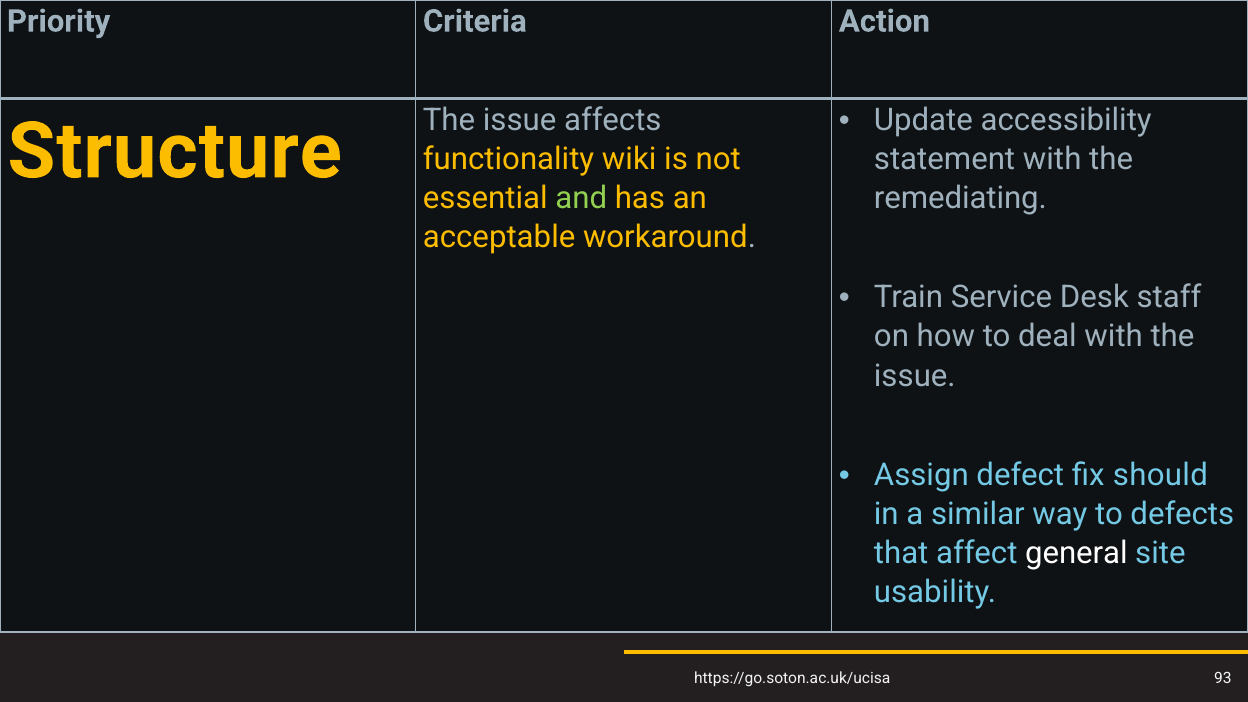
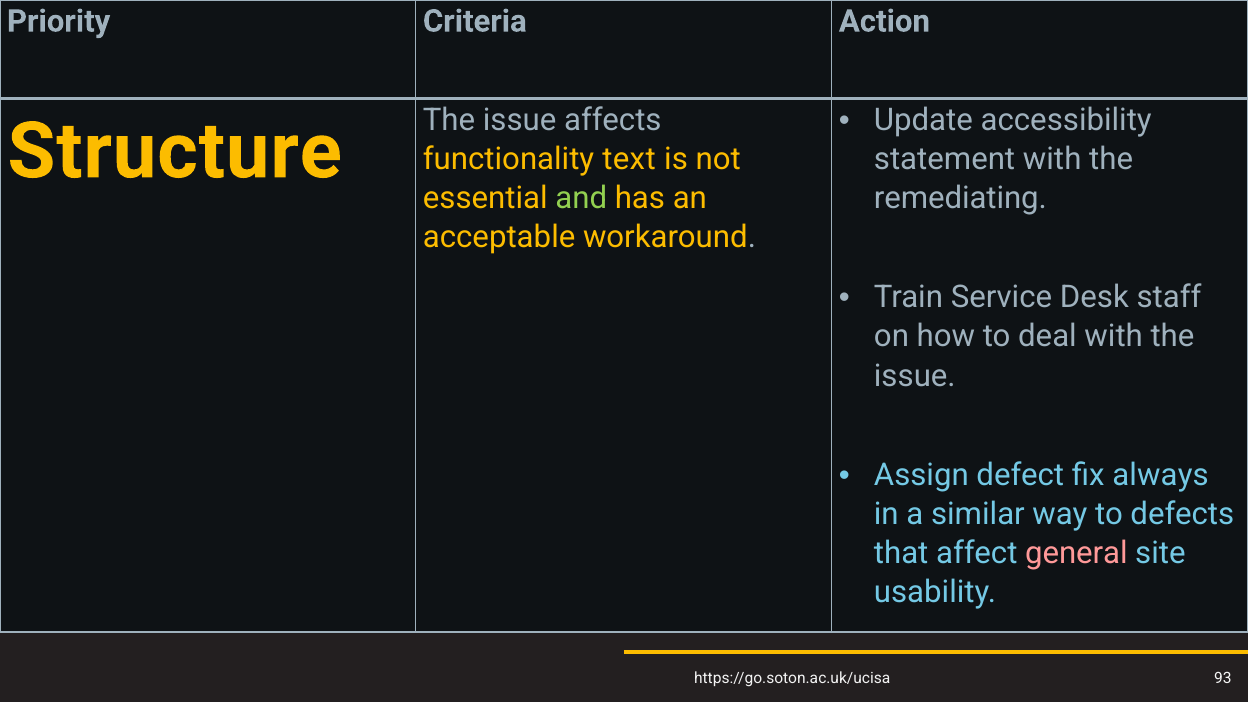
wiki: wiki -> text (629, 159)
should: should -> always (1161, 475)
general colour: white -> pink (1076, 553)
